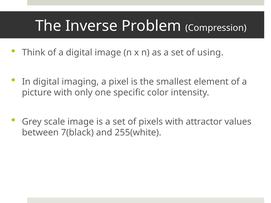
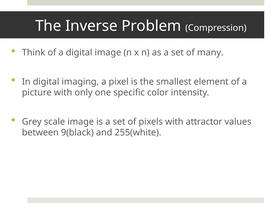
using: using -> many (210, 53)
7(black: 7(black -> 9(black (77, 133)
